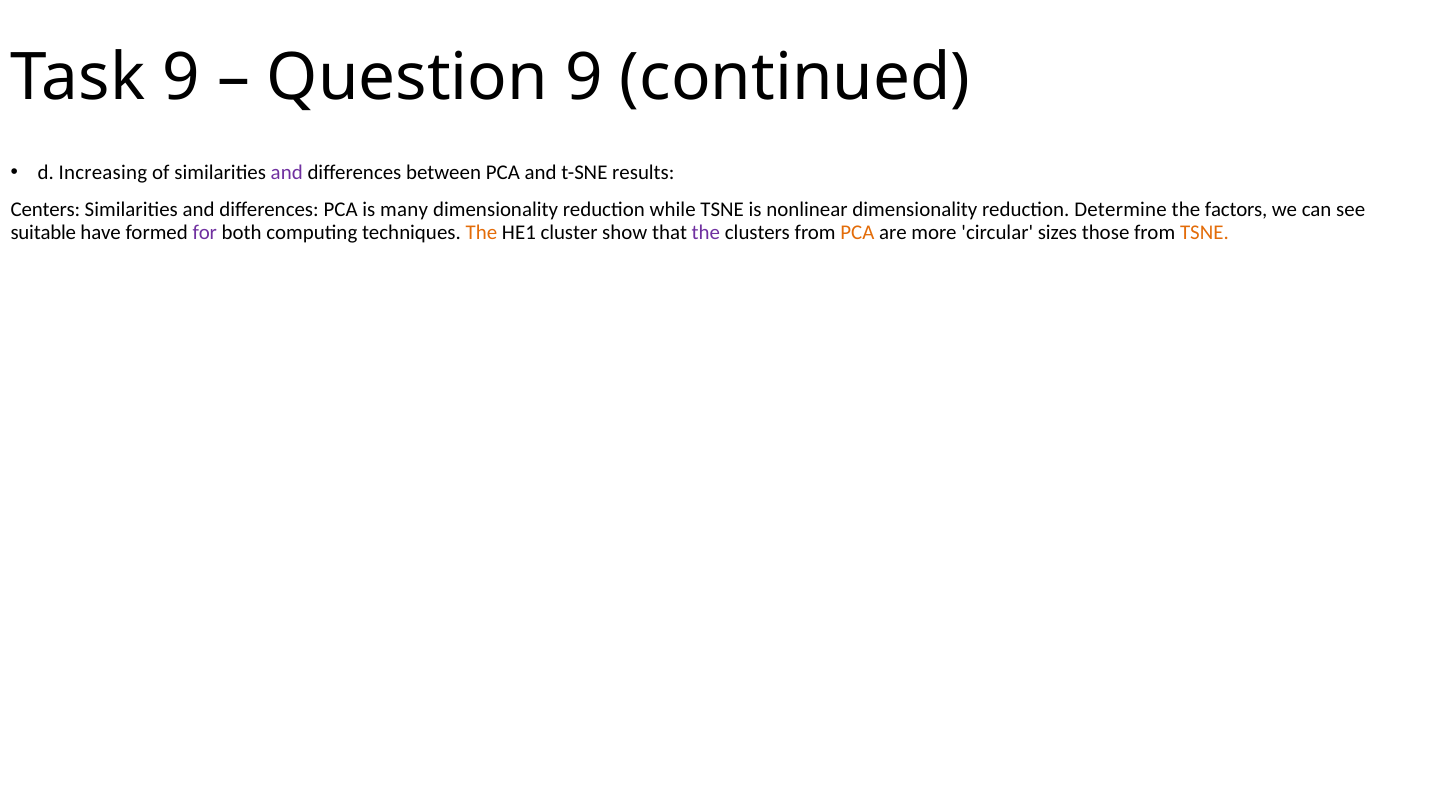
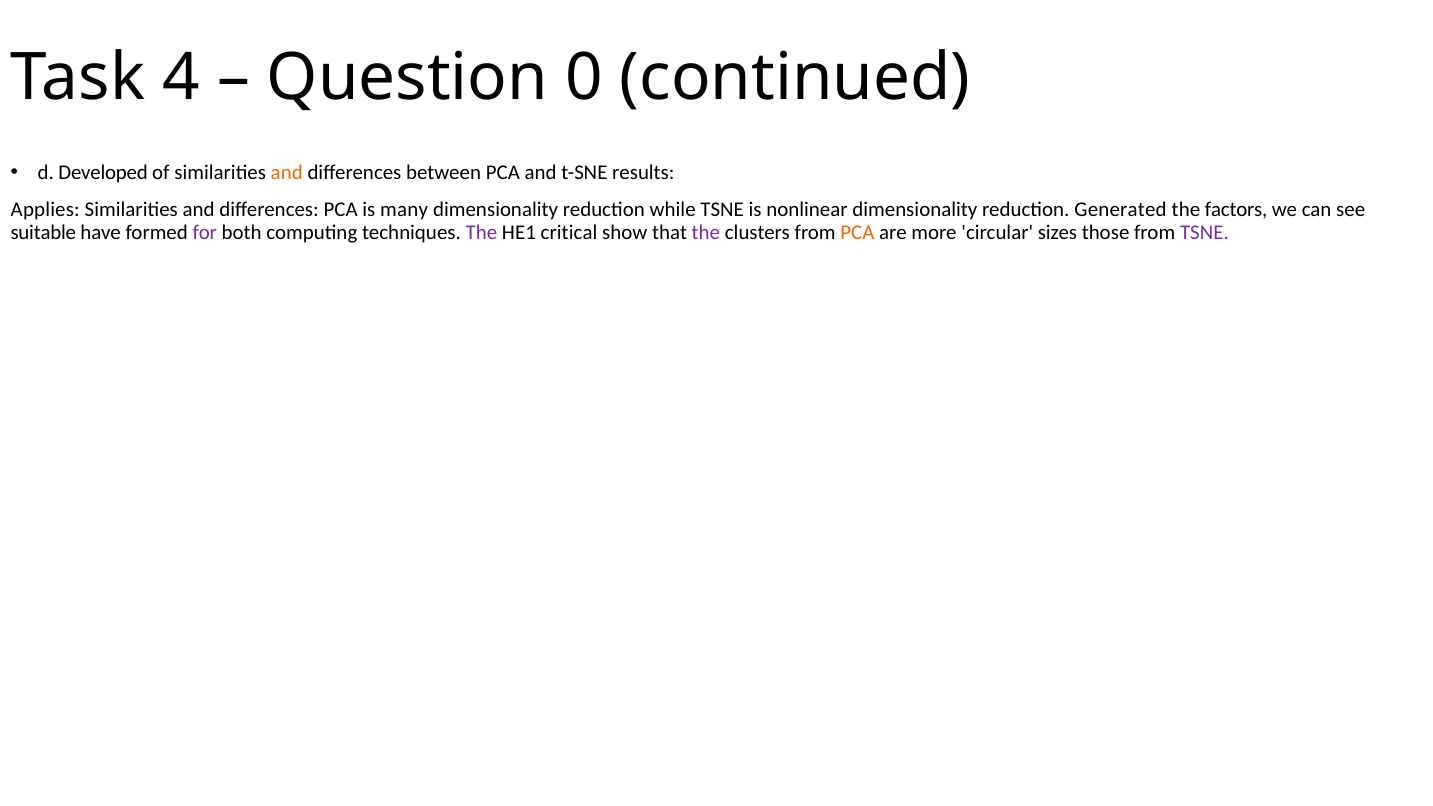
Task 9: 9 -> 4 (181, 77)
Question 9: 9 -> 0 (584, 77)
Increasing: Increasing -> Developed (103, 172)
and colour: purple -> orange (287, 172)
Centers: Centers -> Applies (45, 210)
Determine: Determine -> Generated (1121, 210)
The colour: orange -> purple (481, 233)
cluster: cluster -> critical (569, 233)
TSNE colour: orange -> purple (1204, 233)
